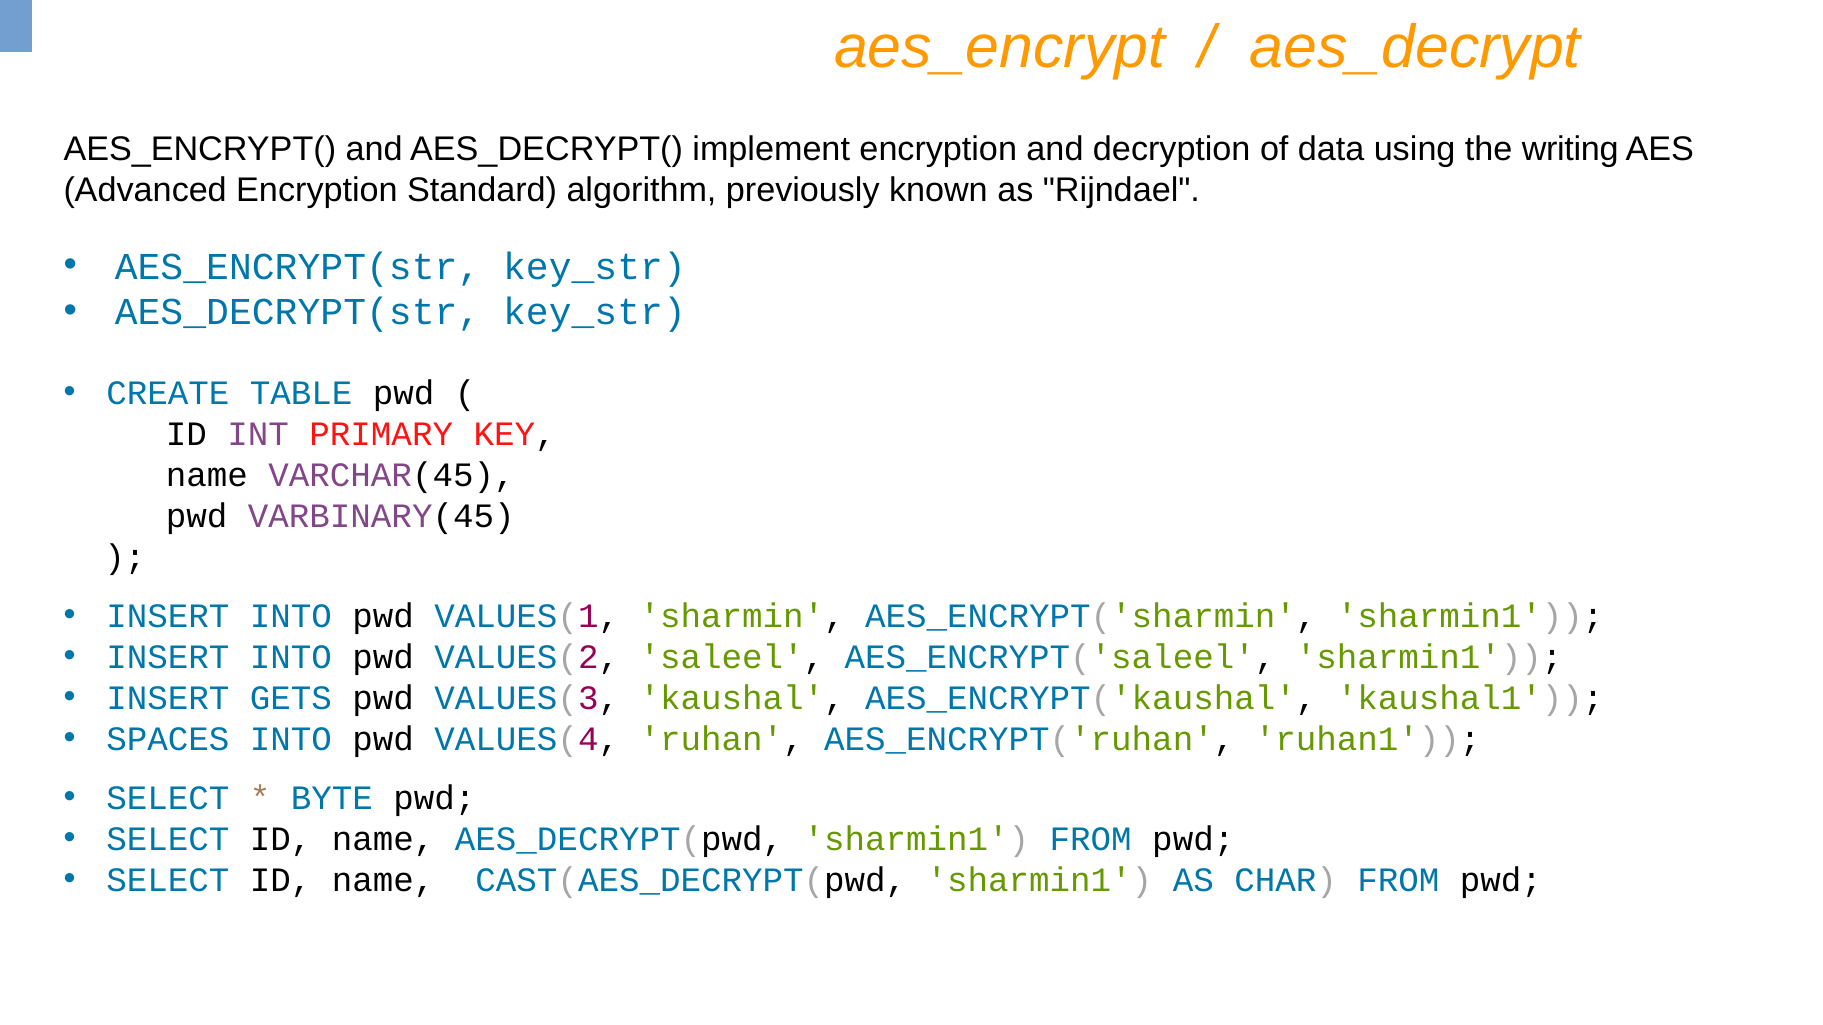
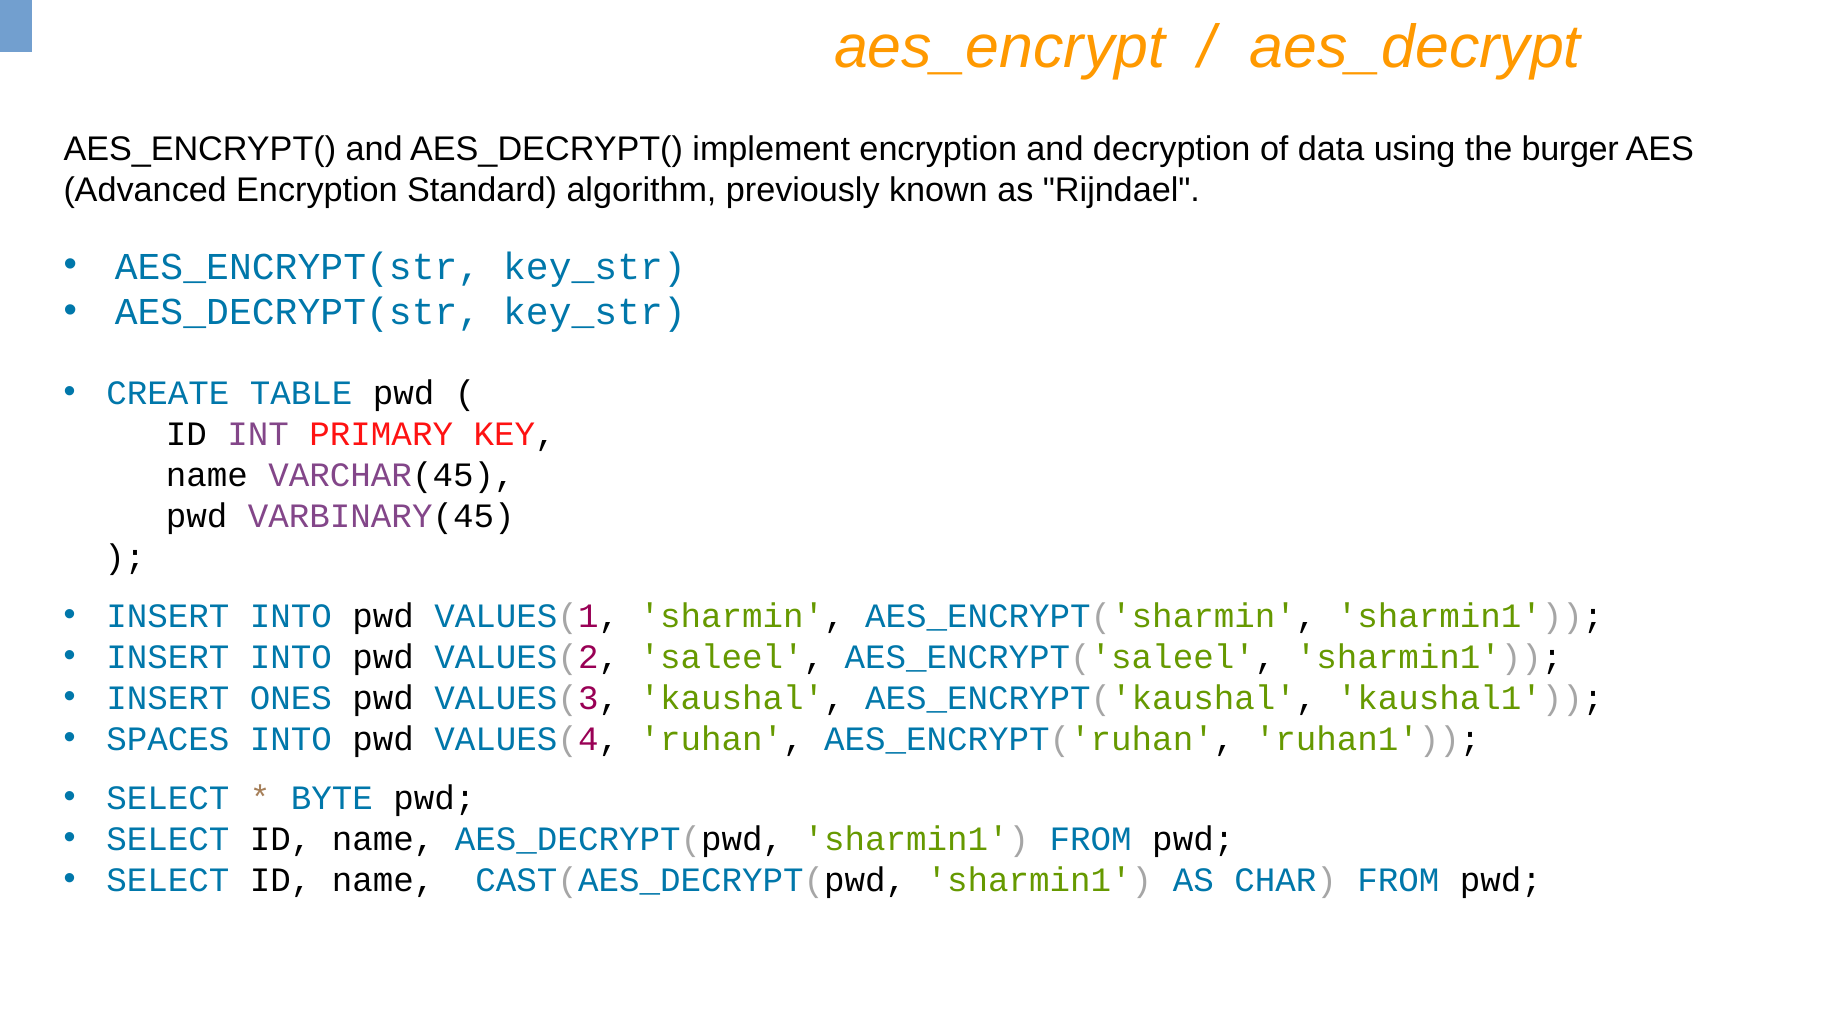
writing: writing -> burger (1570, 149)
GETS: GETS -> ONES (291, 698)
